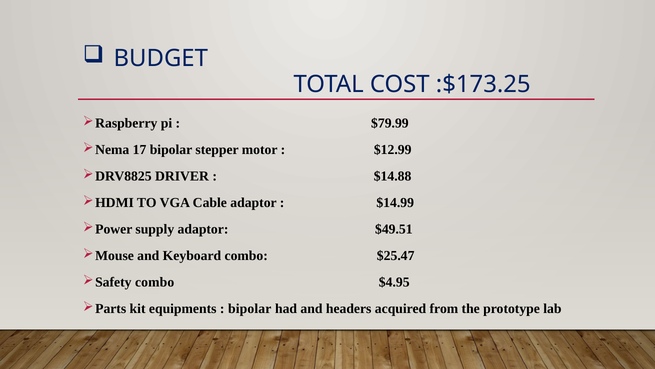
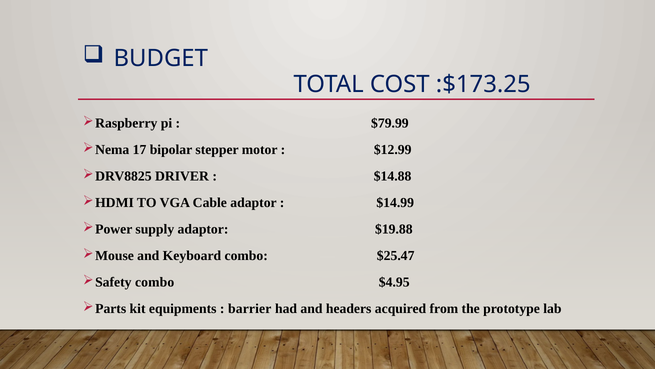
$49.51: $49.51 -> $19.88 (394, 229)
bipolar: bipolar -> barrier (250, 308)
